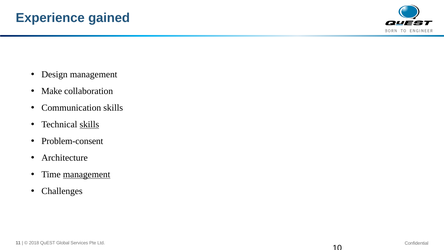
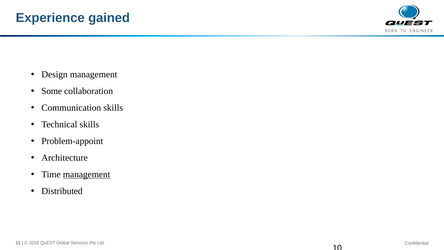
Make: Make -> Some (52, 91)
skills underline: present -> none (89, 124)
Problem-consent: Problem-consent -> Problem-appoint (72, 141)
Challenges: Challenges -> Distributed (62, 191)
